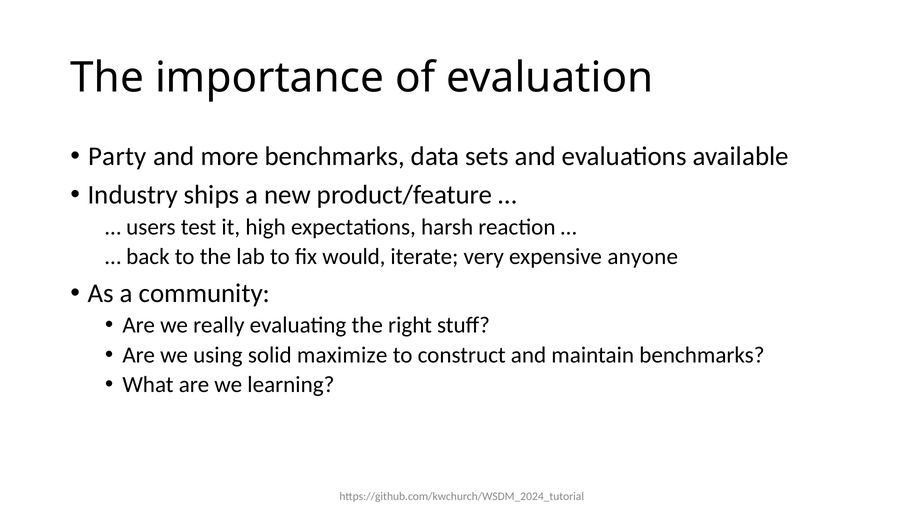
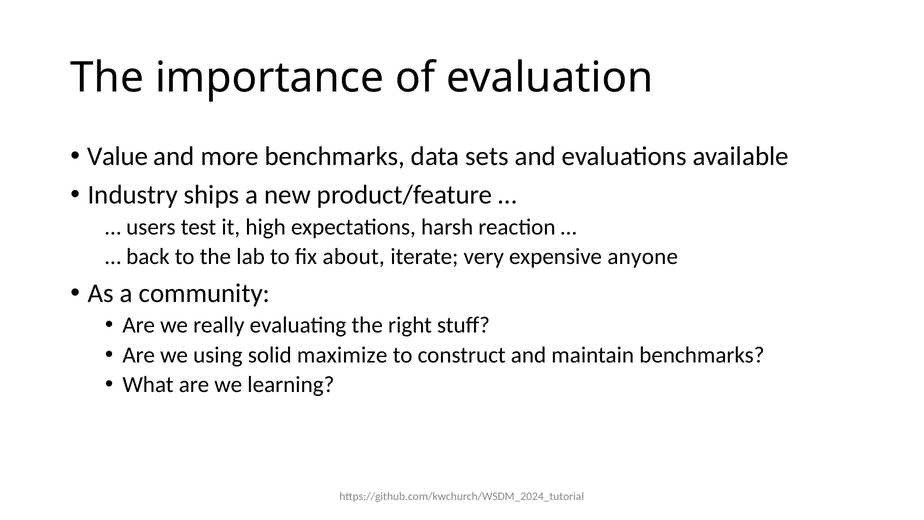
Party: Party -> Value (118, 156)
would: would -> about (354, 257)
